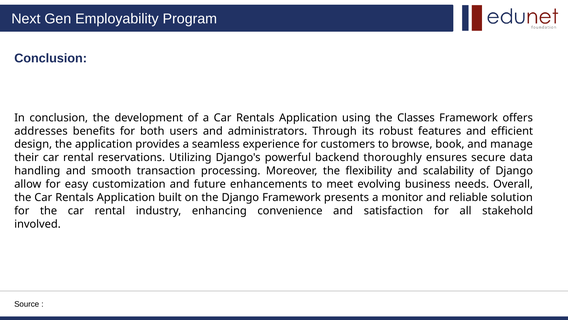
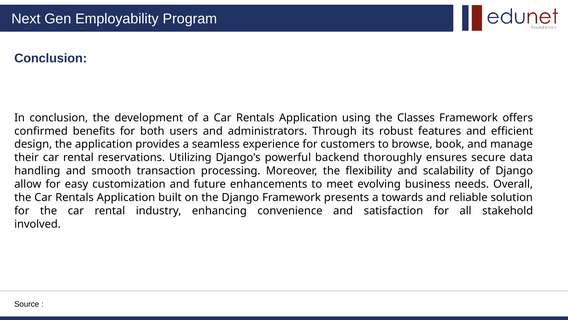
addresses: addresses -> confirmed (41, 131)
monitor: monitor -> towards (402, 197)
